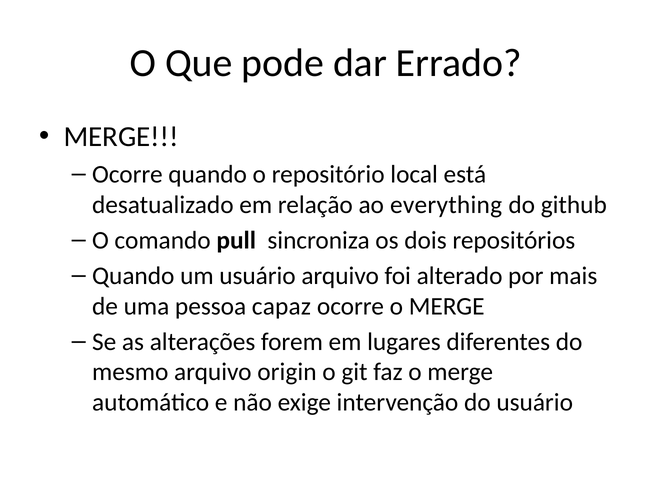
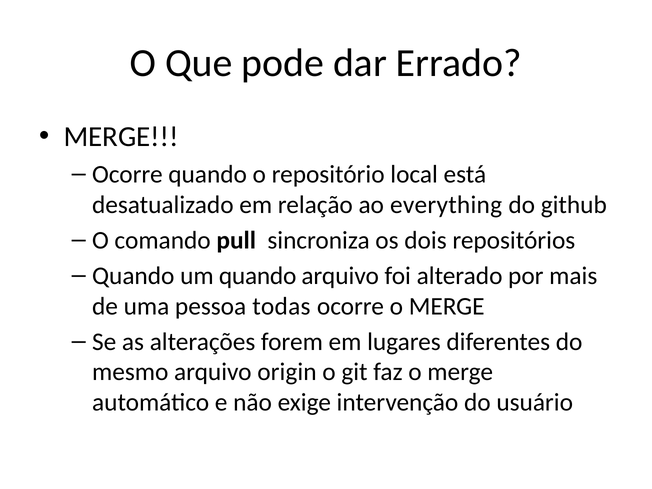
um usuário: usuário -> quando (258, 276)
capaz: capaz -> todas (281, 306)
